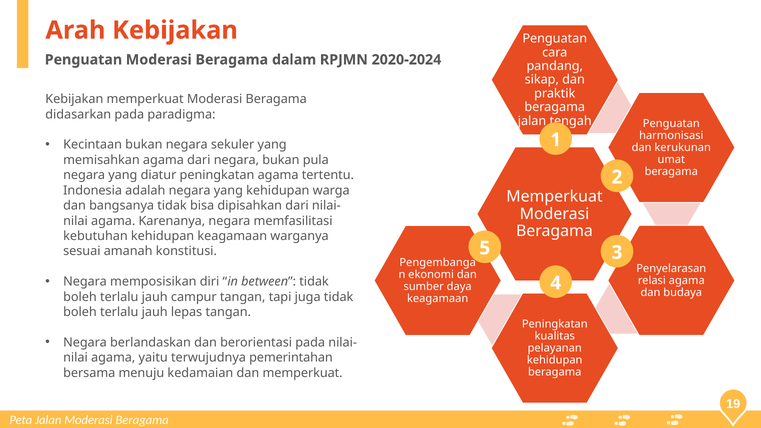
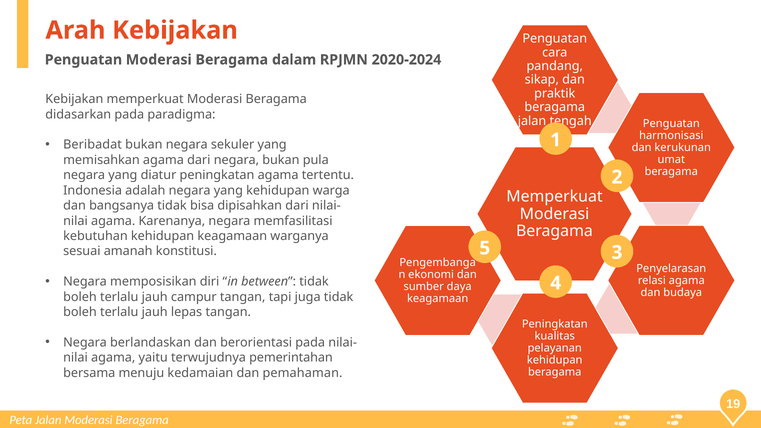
Kecintaan: Kecintaan -> Beribadat (93, 145)
dan memperkuat: memperkuat -> pemahaman (302, 373)
